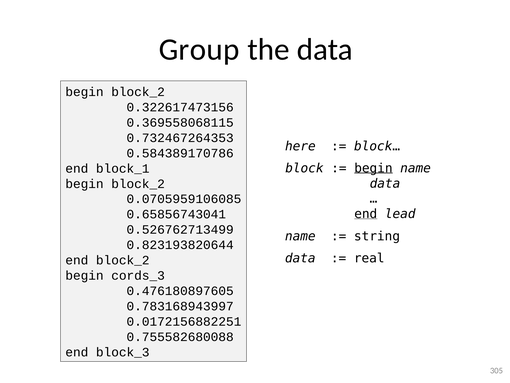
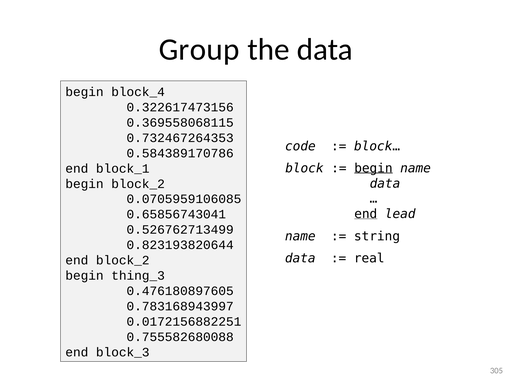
block_2: block_2 -> block_4 (138, 92)
here: here -> code (300, 146)
cords_3: cords_3 -> thing_3 (138, 275)
